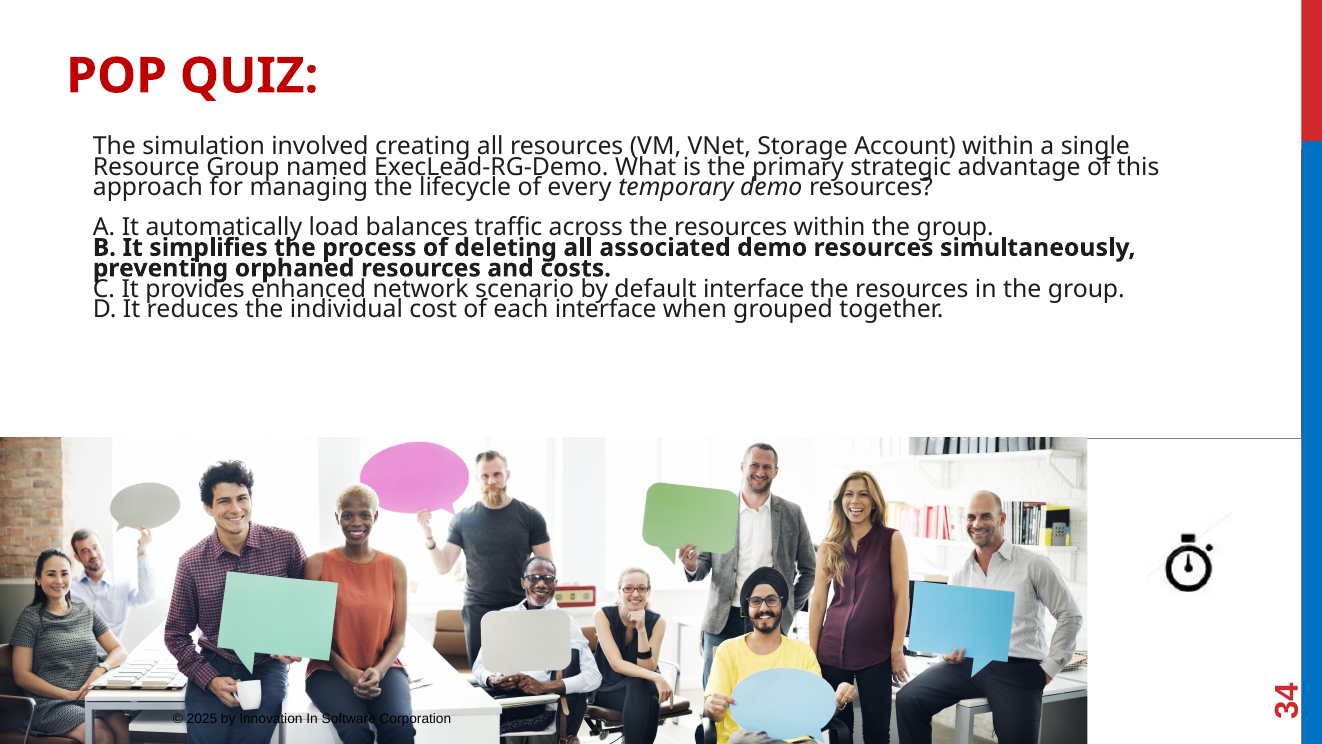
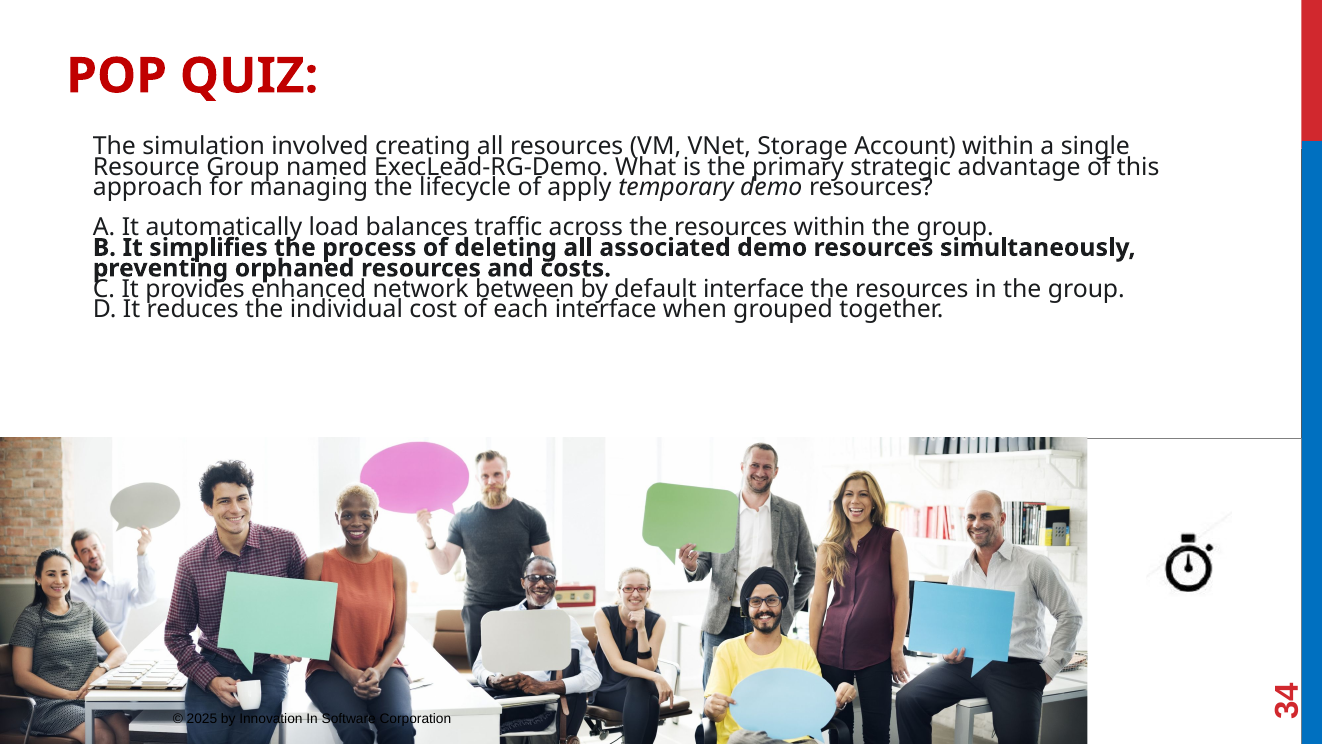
every: every -> apply (579, 188)
scenario: scenario -> between (525, 289)
